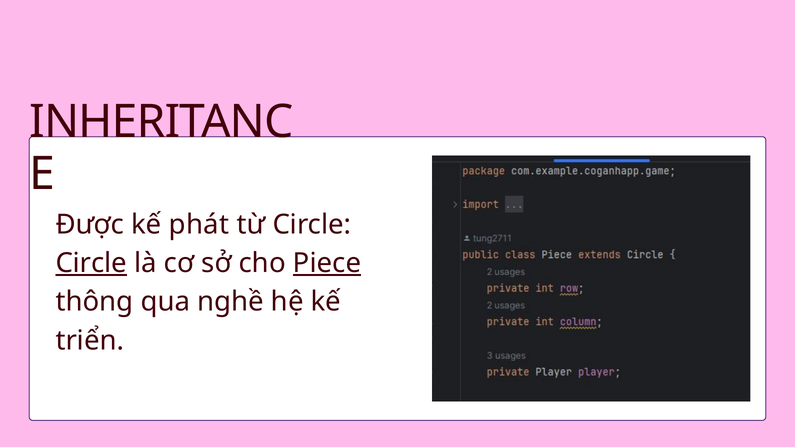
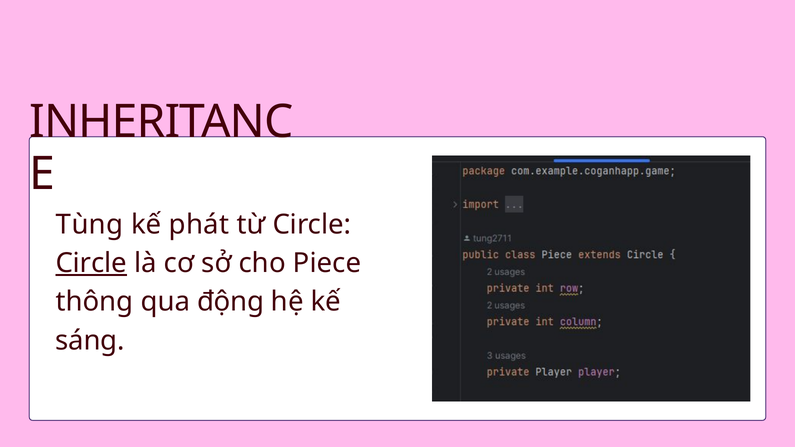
Được: Được -> Tùng (90, 225)
Piece underline: present -> none (327, 263)
nghề: nghề -> động (231, 302)
triển: triển -> sáng (90, 341)
